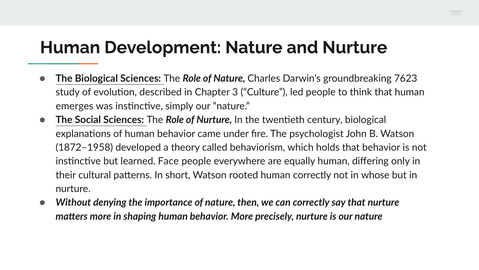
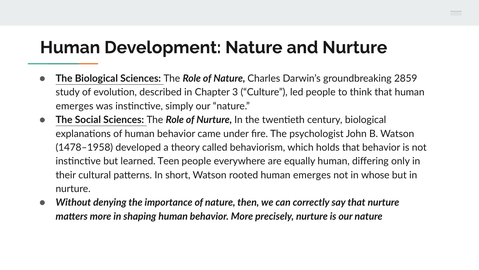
7623: 7623 -> 2859 (406, 78)
1872–1958: 1872–1958 -> 1478–1958 (84, 147)
Face: Face -> Teen (168, 161)
rooted human correctly: correctly -> emerges (312, 175)
